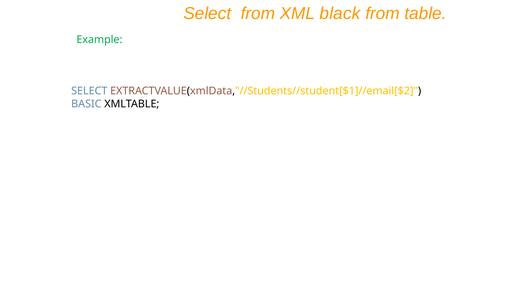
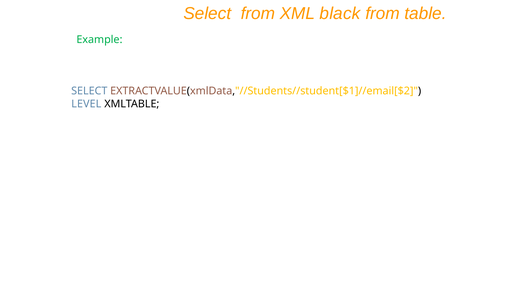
BASIC: BASIC -> LEVEL (86, 104)
